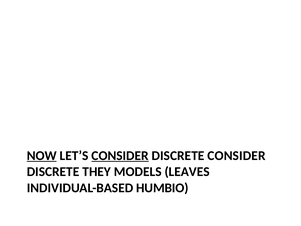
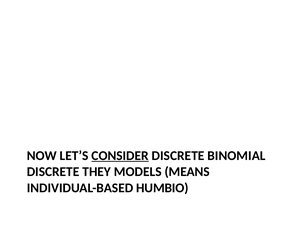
NOW underline: present -> none (42, 156)
DISCRETE CONSIDER: CONSIDER -> BINOMIAL (237, 156)
LEAVES: LEAVES -> MEANS (187, 172)
